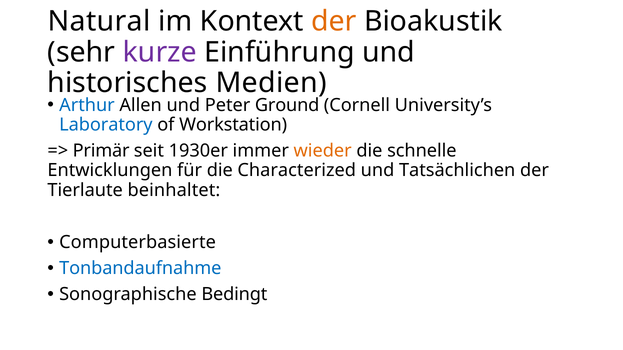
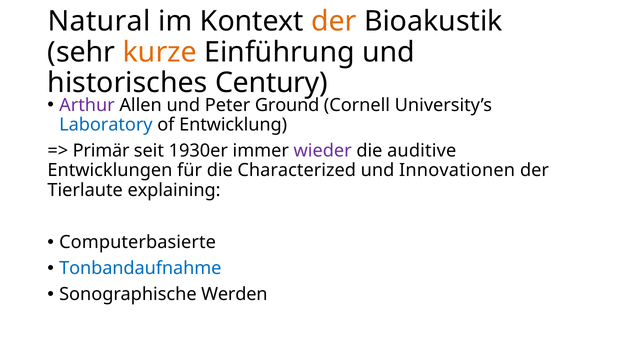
kurze colour: purple -> orange (160, 52)
Medien: Medien -> Century (271, 83)
Arthur colour: blue -> purple (87, 105)
Workstation: Workstation -> Entwicklung (233, 125)
wieder colour: orange -> purple (323, 151)
schnelle: schnelle -> auditive (422, 151)
Tatsächlichen: Tatsächlichen -> Innovationen (457, 171)
beinhaltet: beinhaltet -> explaining (174, 190)
Bedingt: Bedingt -> Werden (234, 295)
